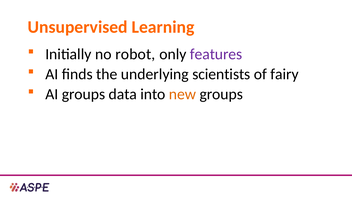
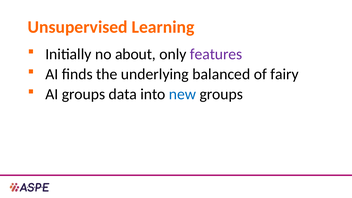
robot: robot -> about (135, 54)
scientists: scientists -> balanced (221, 74)
new colour: orange -> blue (182, 94)
